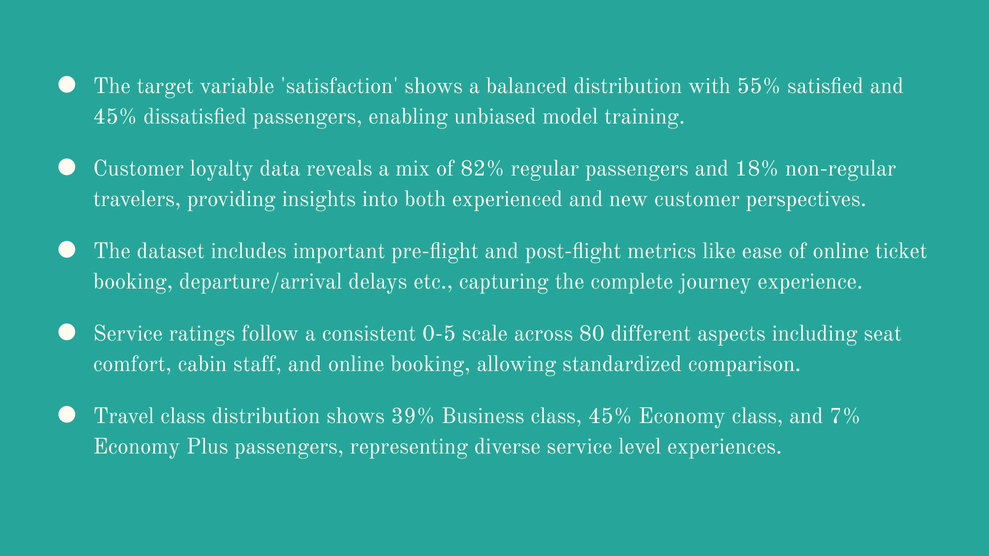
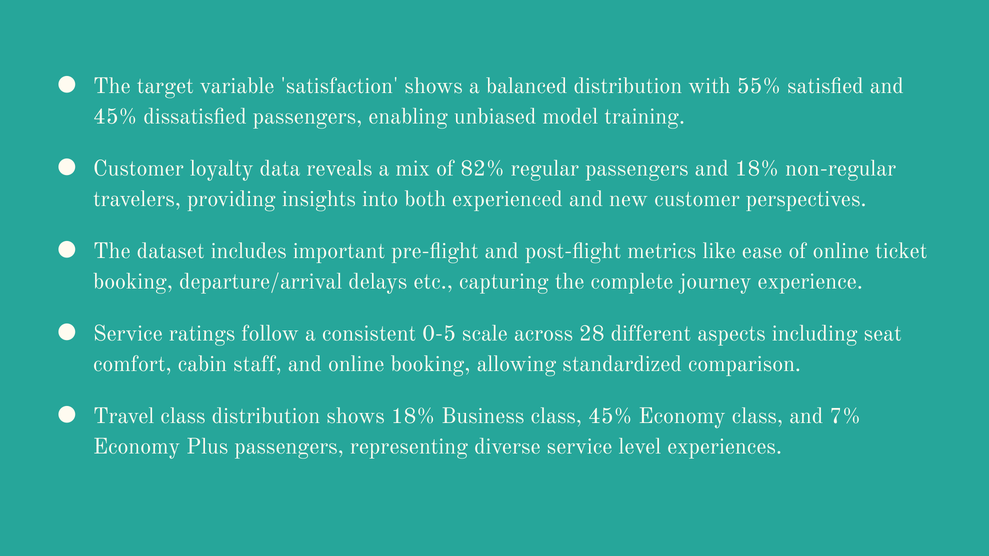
80: 80 -> 28 (592, 334)
shows 39%: 39% -> 18% (413, 416)
